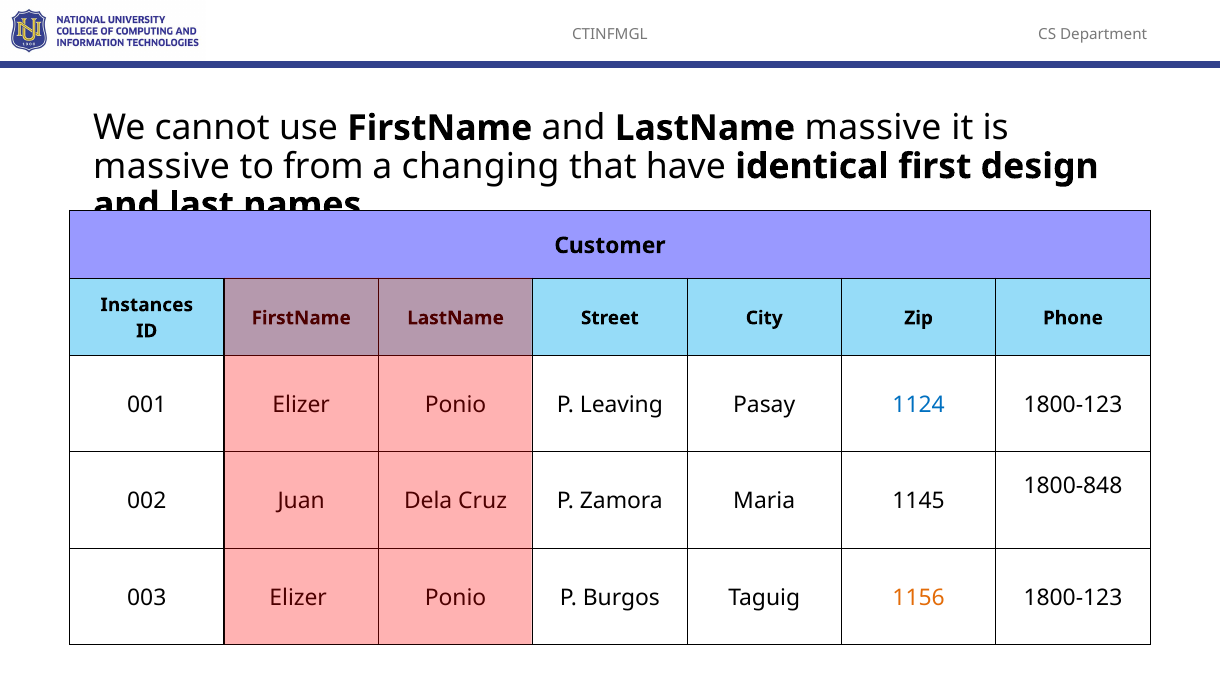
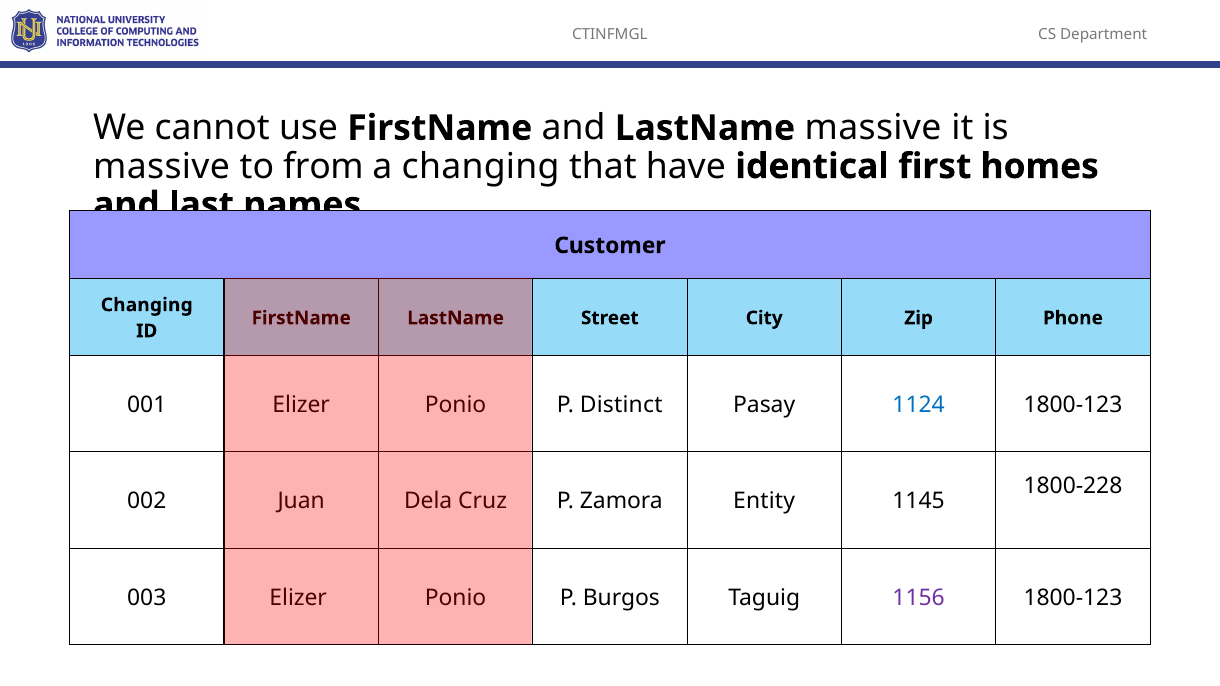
design: design -> homes (1040, 166)
Instances: Instances -> Changing (147, 305)
Leaving: Leaving -> Distinct (621, 405)
1800-848: 1800-848 -> 1800-228 (1073, 486)
Maria: Maria -> Entity (764, 501)
1156 colour: orange -> purple (919, 598)
